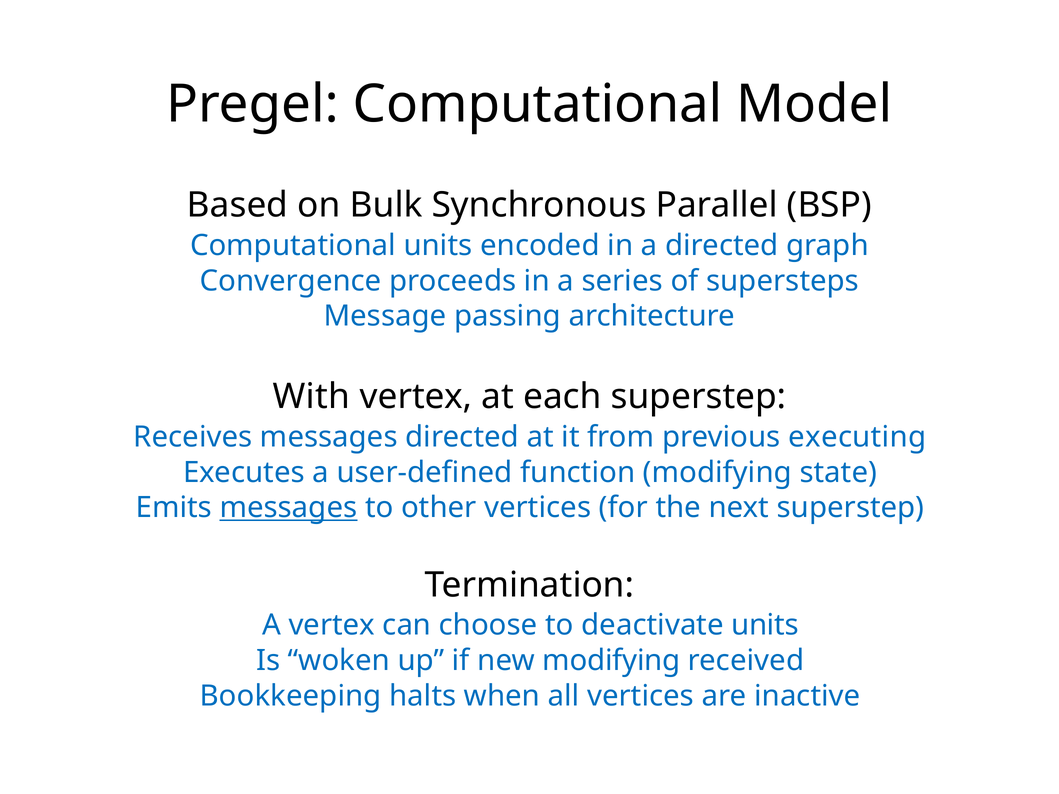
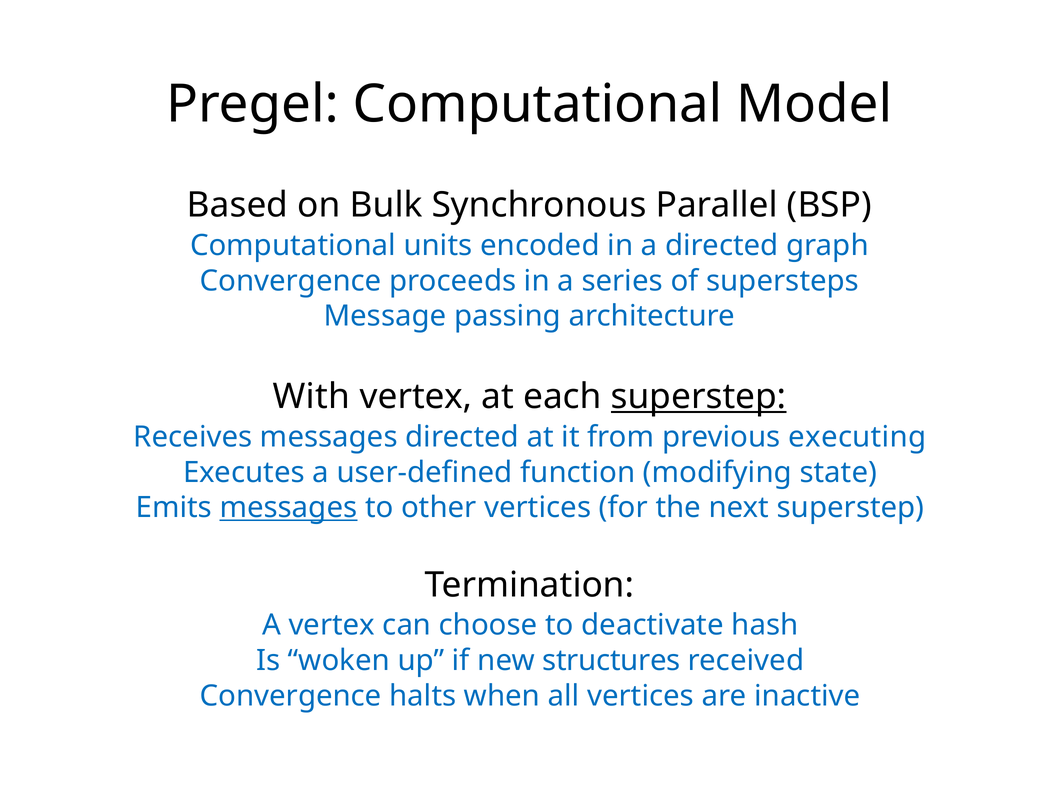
superstep underline: none -> present (699, 397)
deactivate units: units -> hash (765, 625)
new modifying: modifying -> structures (611, 661)
Bookkeeping: Bookkeeping -> Convergence (291, 696)
